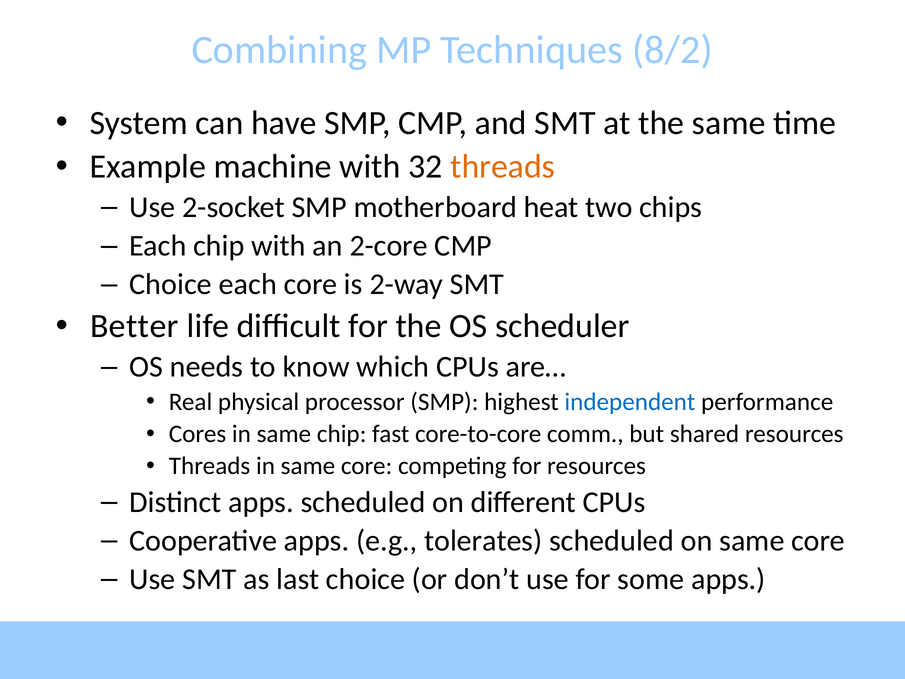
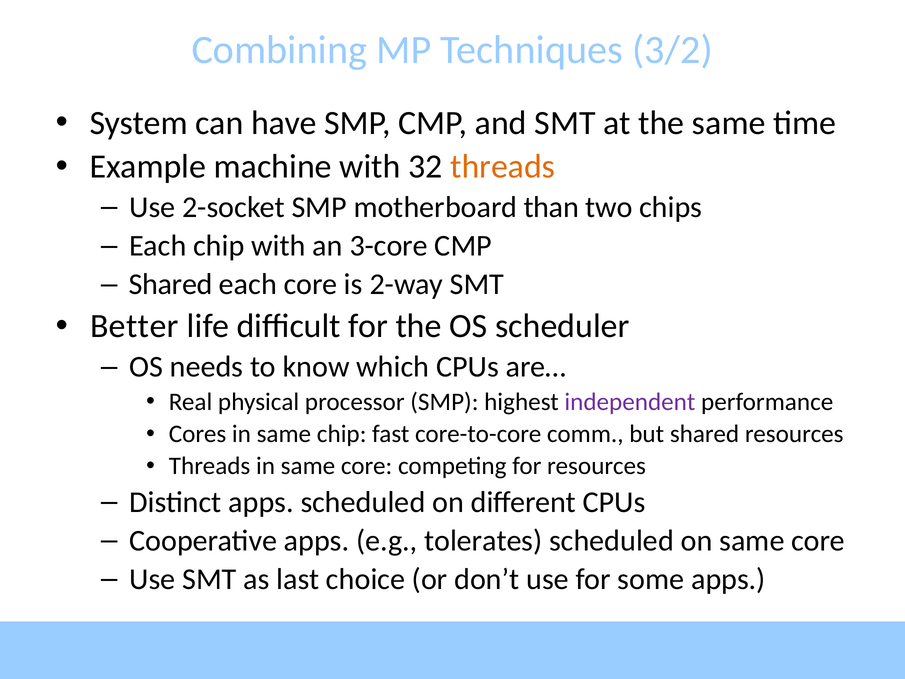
8/2: 8/2 -> 3/2 (672, 50)
heat: heat -> than (551, 207)
2-core: 2-core -> 3-core (389, 246)
Choice: Choice -> Shared (171, 284)
independent colour: blue -> purple (630, 402)
